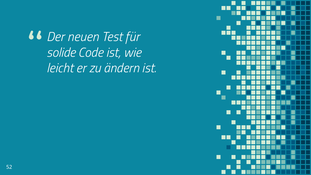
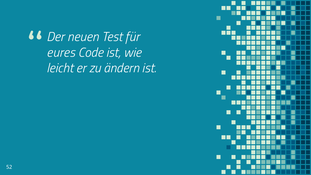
solide: solide -> eures (61, 52)
